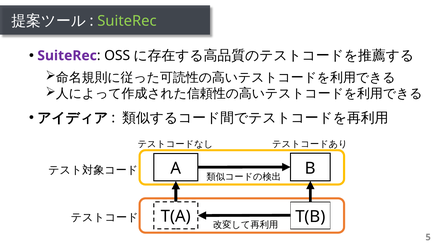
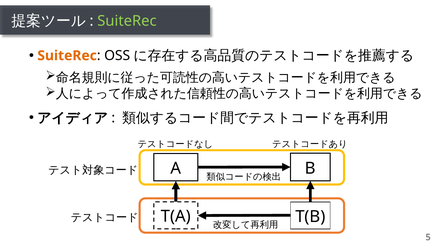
SuiteRec colour: purple -> orange (67, 56)
